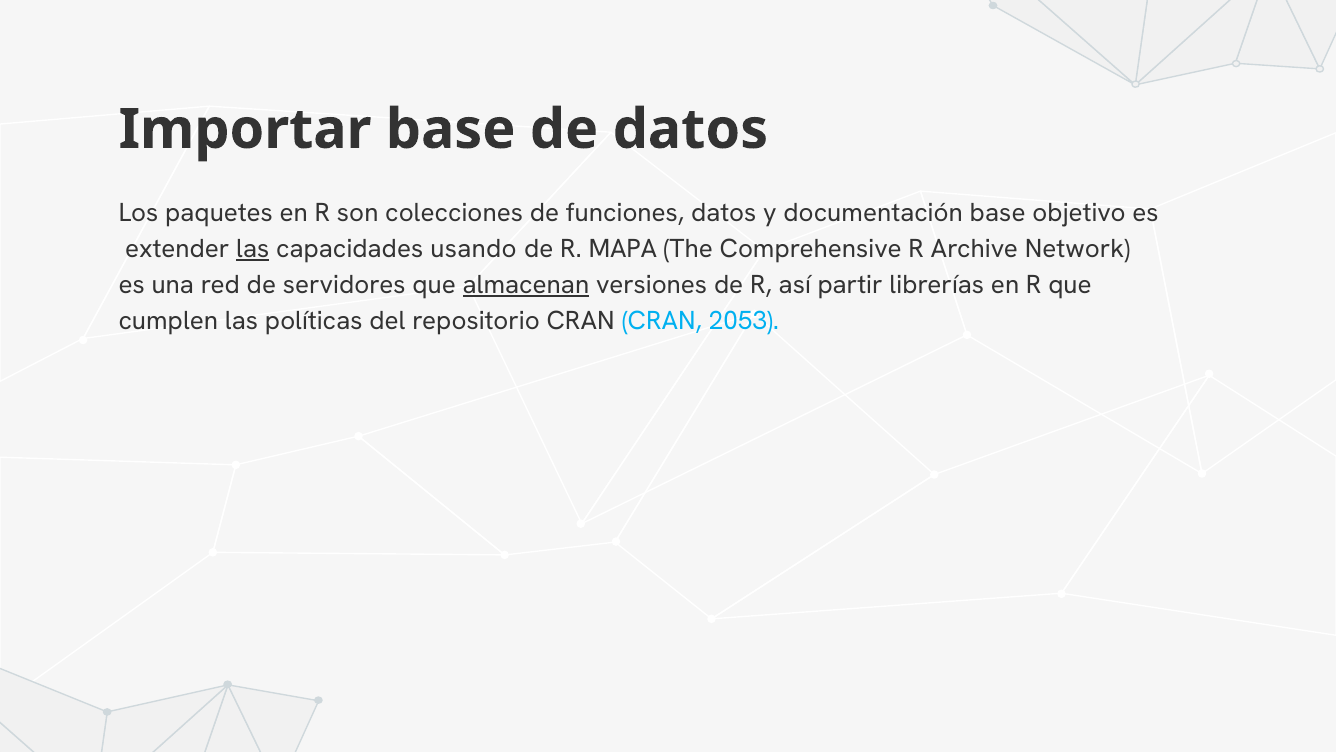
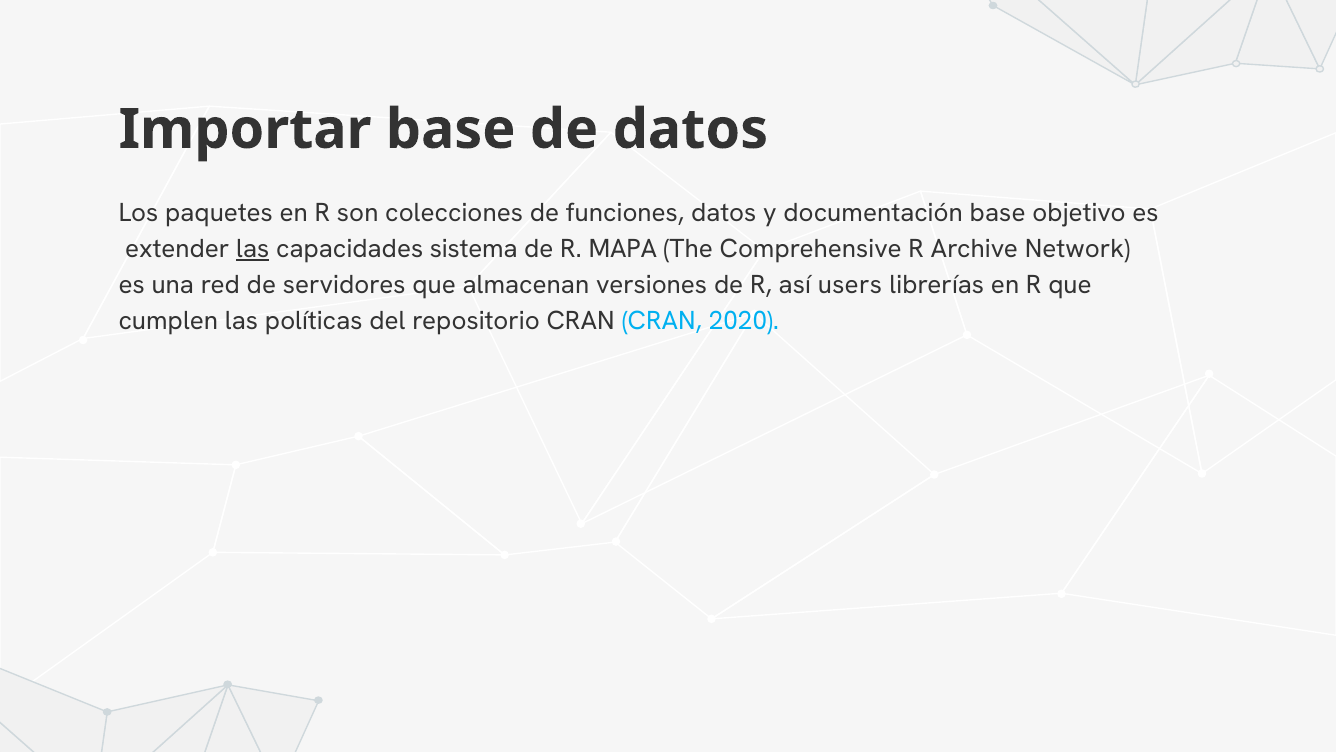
usando: usando -> sistema (474, 249)
almacenan underline: present -> none (526, 284)
partir: partir -> users (850, 284)
2053: 2053 -> 2020 (744, 320)
